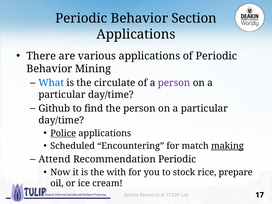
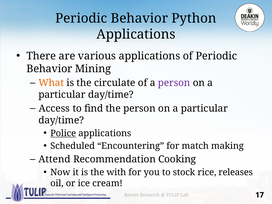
Section: Section -> Python (194, 18)
What colour: blue -> orange (51, 83)
Github: Github -> Access (54, 108)
making underline: present -> none (227, 146)
Recommendation Periodic: Periodic -> Cooking (177, 159)
prepare: prepare -> releases (236, 172)
